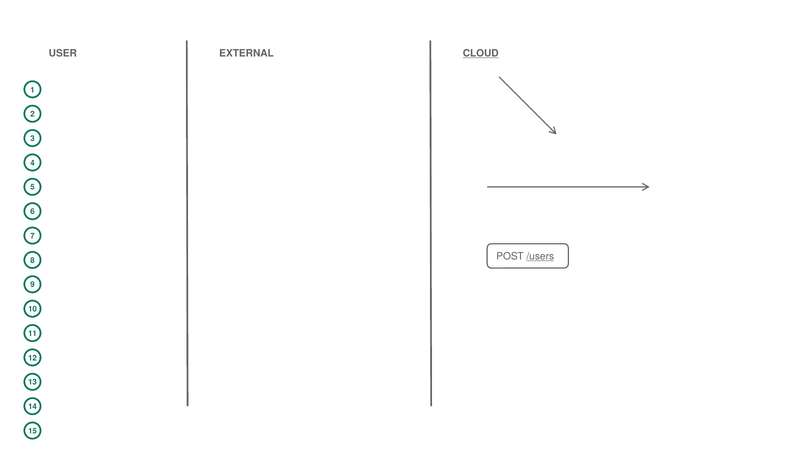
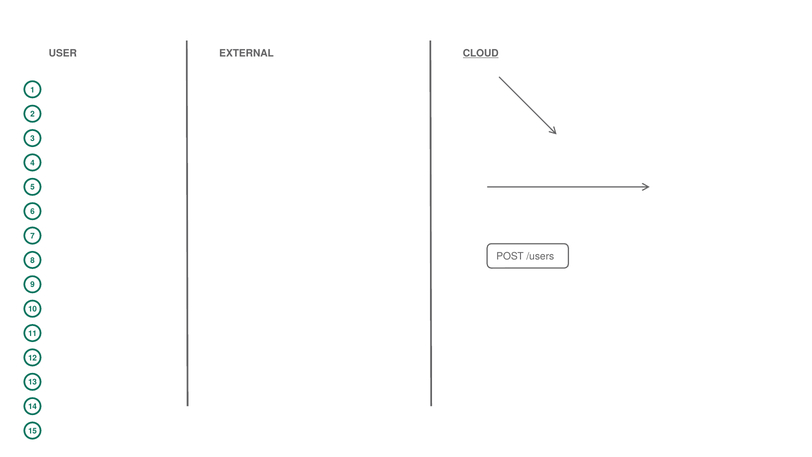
/users underline: present -> none (540, 256)
